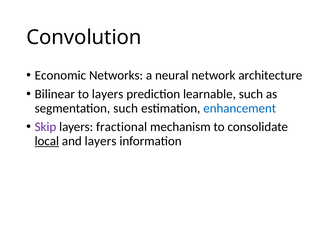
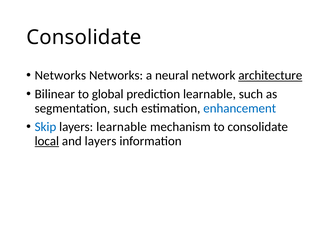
Convolution: Convolution -> Consolidate (84, 37)
Economic: Economic -> Networks (60, 75)
architecture underline: none -> present (270, 75)
to layers: layers -> global (108, 94)
Skip colour: purple -> blue (45, 127)
layers fractional: fractional -> learnable (122, 127)
